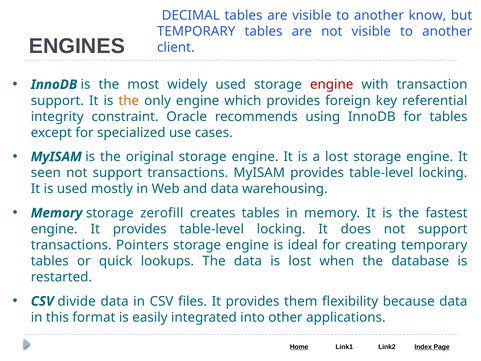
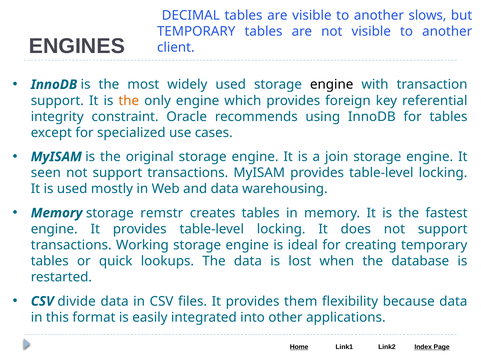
know: know -> slows (427, 15)
engine colour: red -> black (332, 84)
a lost: lost -> join (337, 157)
zerofill: zerofill -> remstr (162, 213)
Pointers: Pointers -> Working (142, 245)
